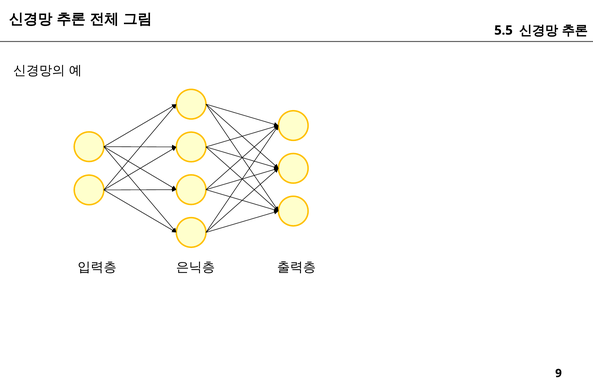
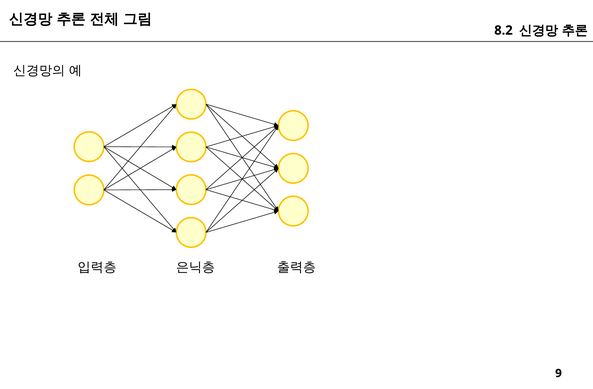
5.5: 5.5 -> 8.2 (503, 30)
